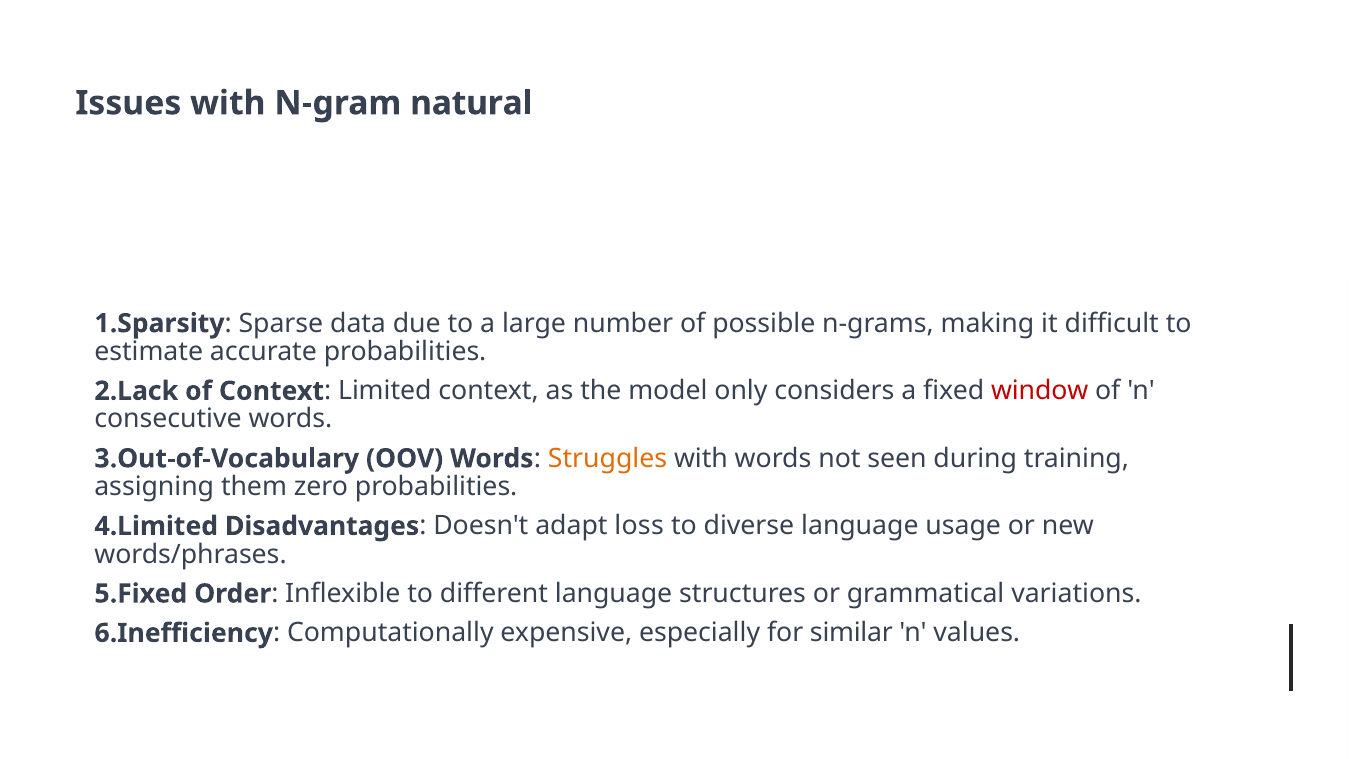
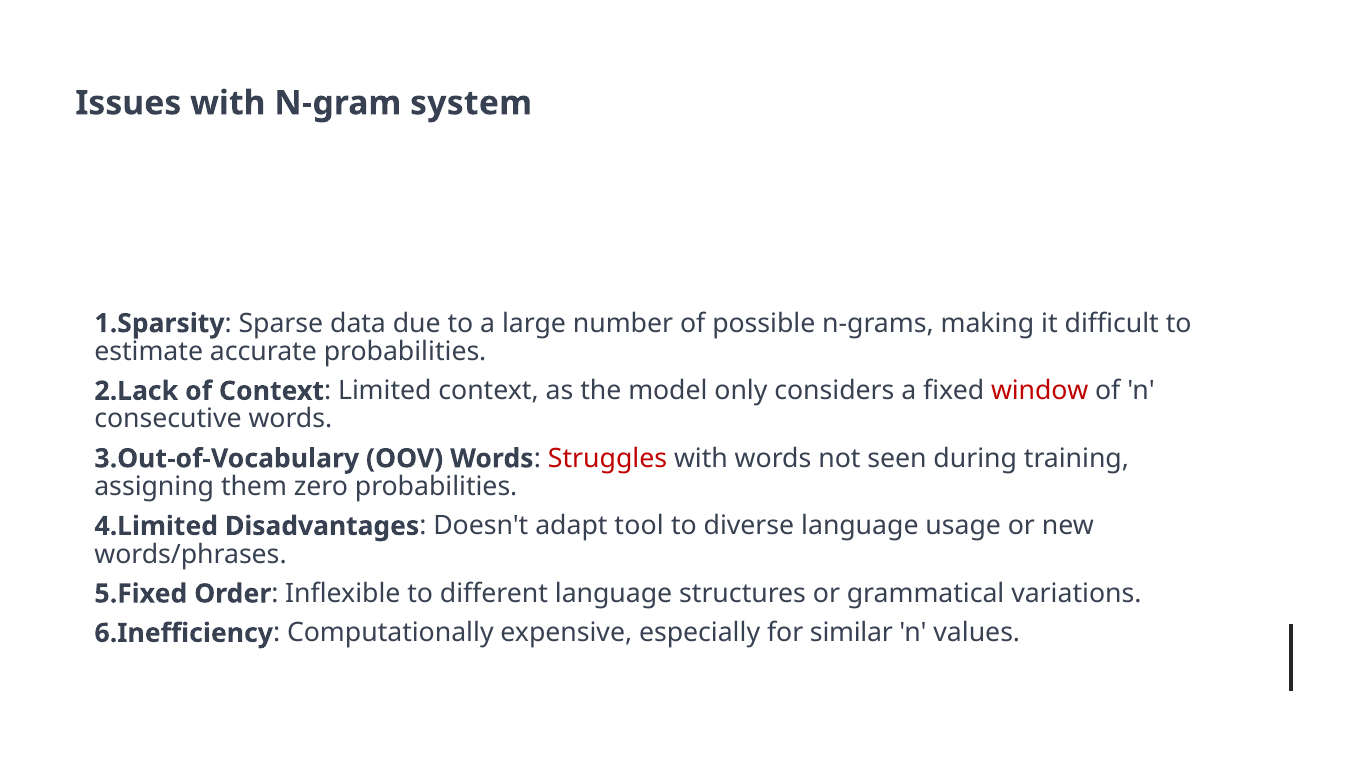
natural: natural -> system (471, 103)
Struggles colour: orange -> red (608, 458)
loss: loss -> tool (639, 526)
